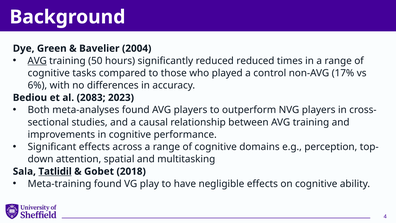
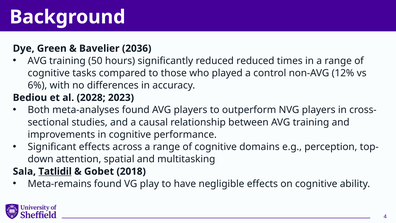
2004: 2004 -> 2036 (137, 48)
AVG underline: present -> none (37, 61)
17%: 17% -> 12% (343, 73)
2083: 2083 -> 2028 (91, 98)
Meta-training: Meta-training -> Meta-remains (60, 184)
